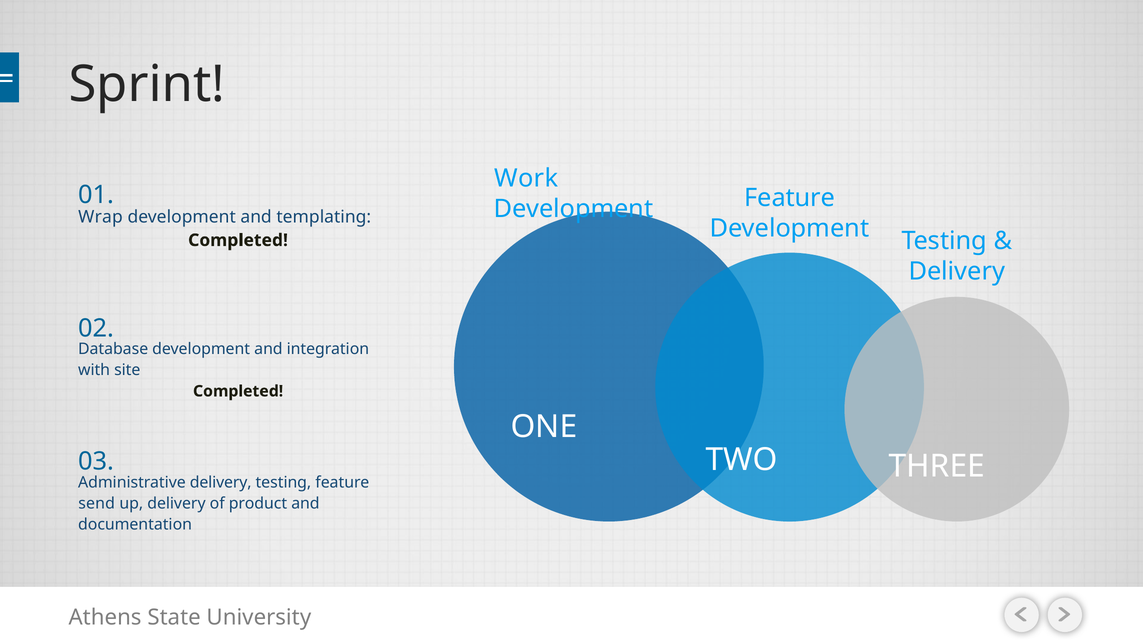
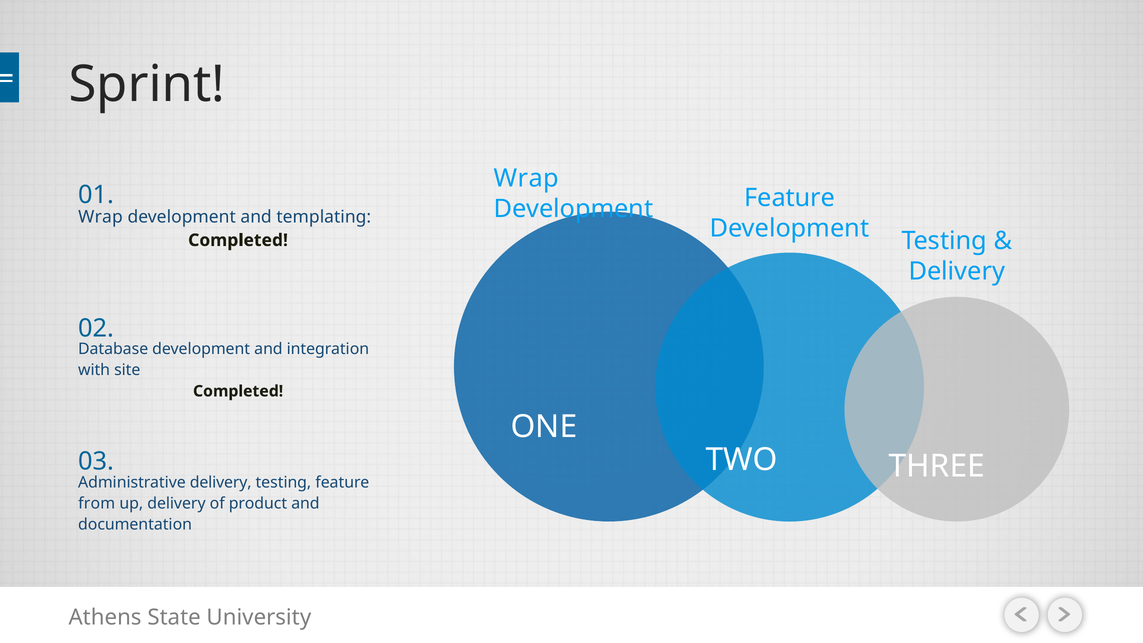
Work: Work -> Wrap (526, 178)
send: send -> from (97, 504)
